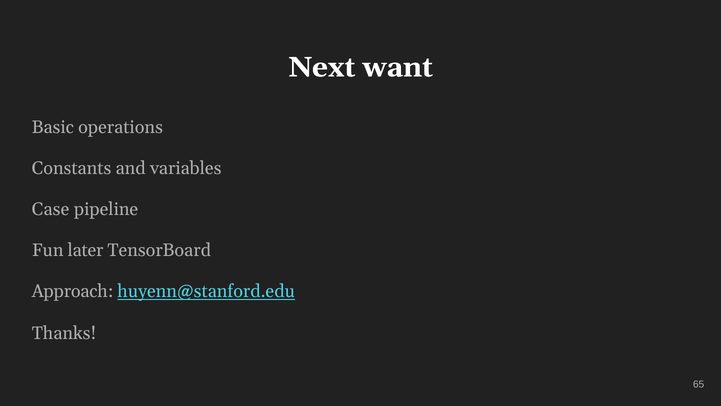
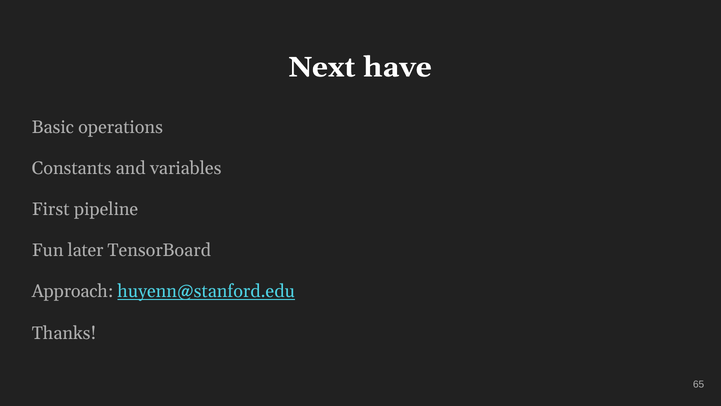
want: want -> have (398, 67)
Case: Case -> First (51, 209)
